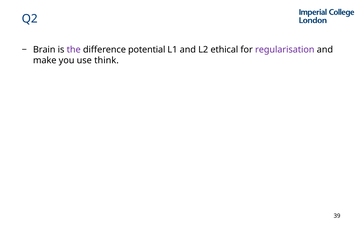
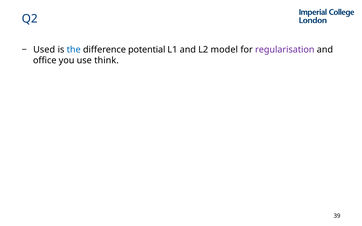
Brain: Brain -> Used (44, 50)
the colour: purple -> blue (74, 50)
ethical: ethical -> model (224, 50)
make: make -> office (45, 61)
